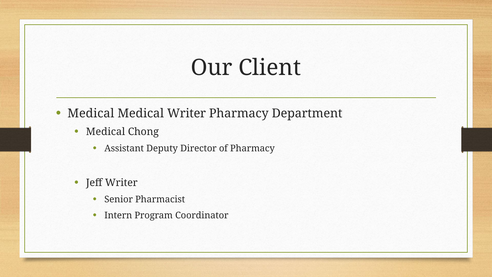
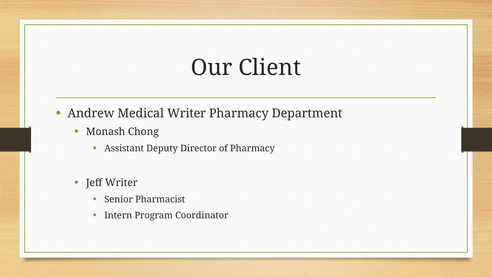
Medical: Medical -> Andrew (91, 113)
Medical: Medical -> Monash (106, 132)
